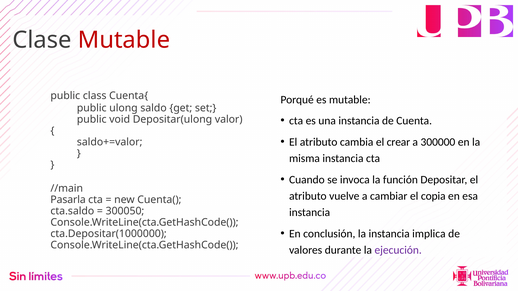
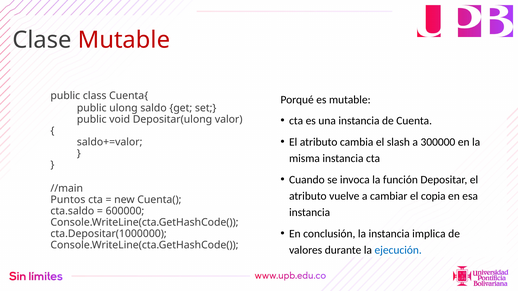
crear: crear -> slash (398, 142)
Pasarla: Pasarla -> Puntos (68, 200)
300050: 300050 -> 600000 (125, 211)
ejecución colour: purple -> blue (398, 250)
